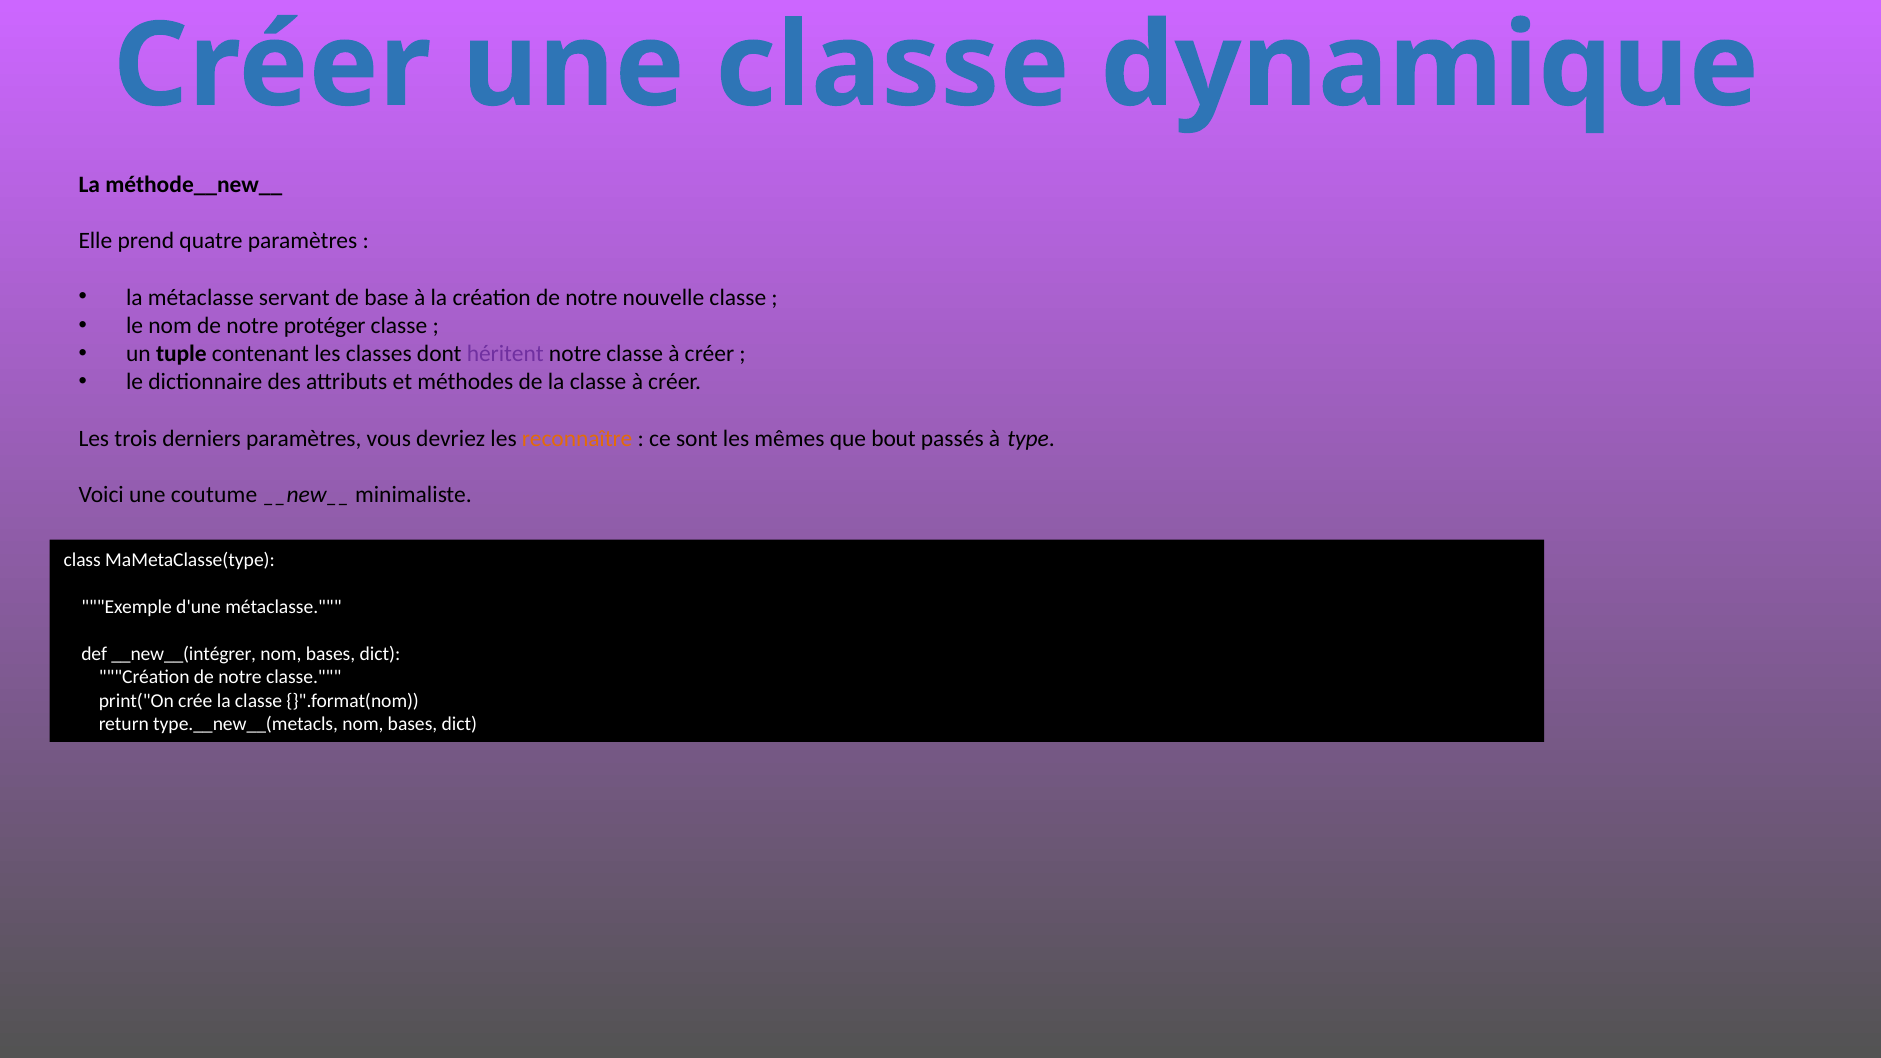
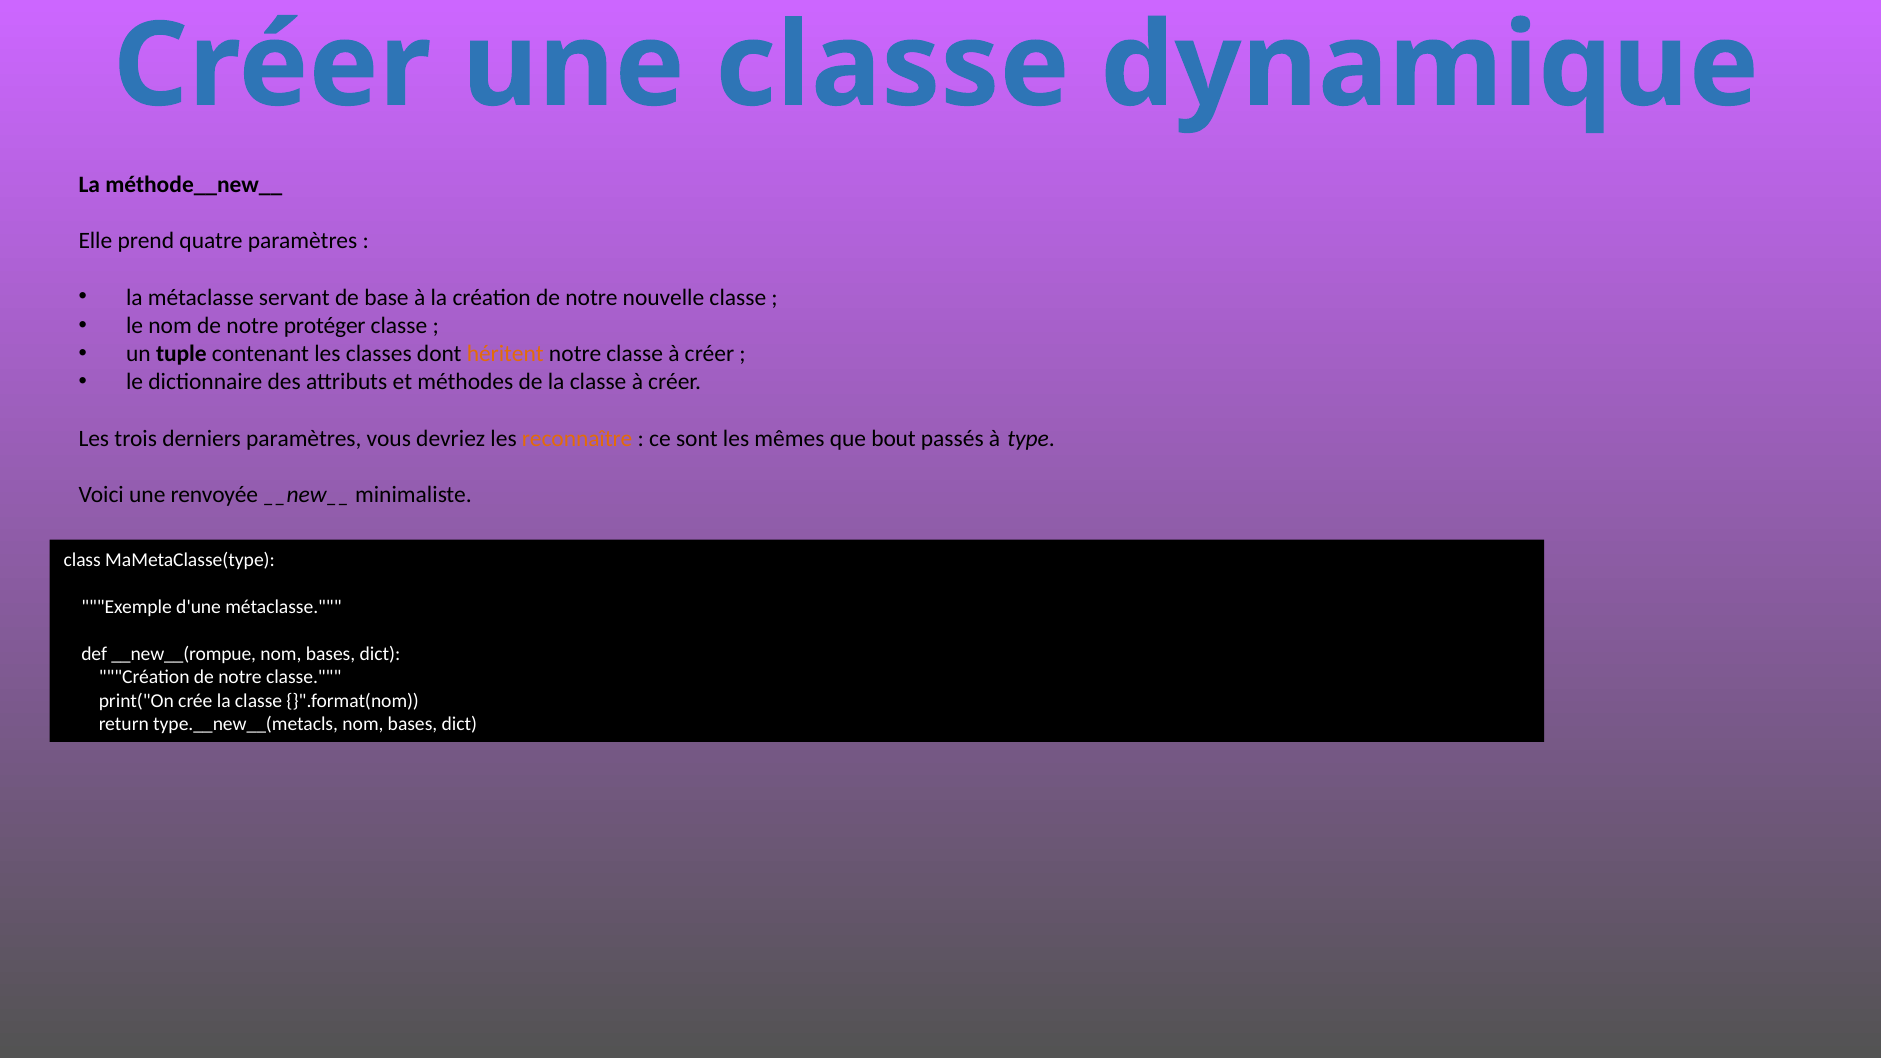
héritent colour: purple -> orange (505, 354)
coutume: coutume -> renvoyée (214, 495)
__new__(intégrer: __new__(intégrer -> __new__(rompue (184, 654)
